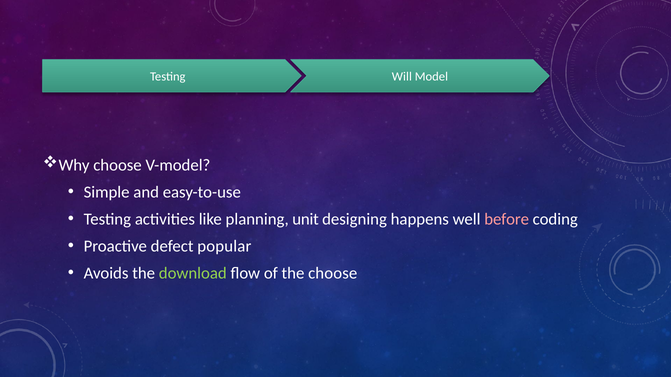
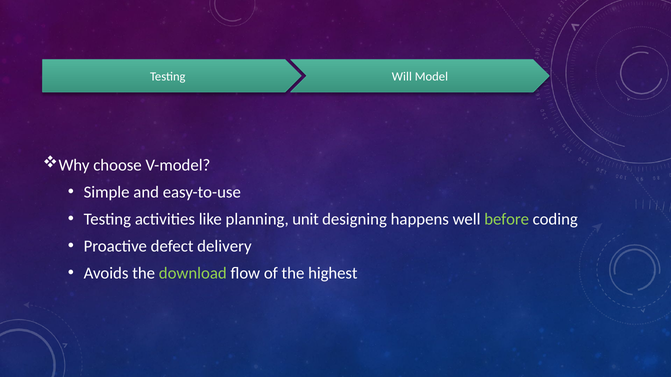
before colour: pink -> light green (507, 219)
popular: popular -> delivery (224, 247)
the choose: choose -> highest (333, 274)
